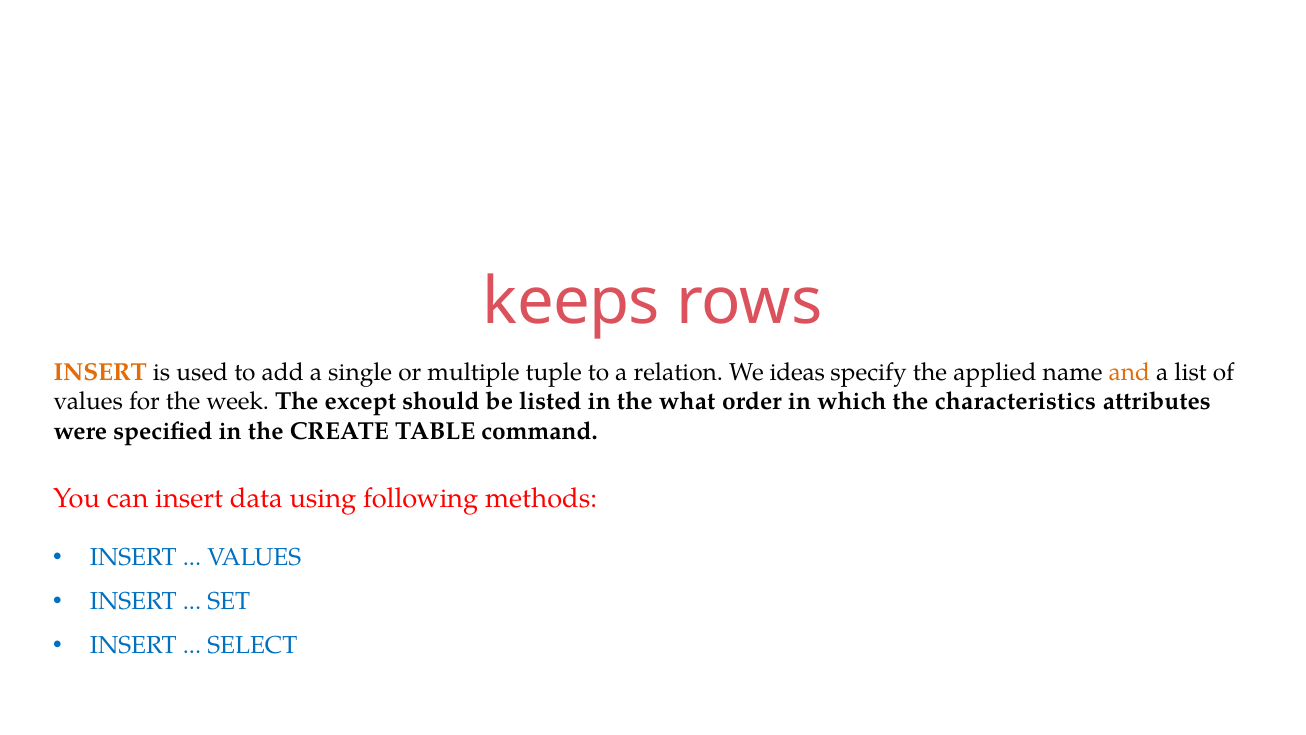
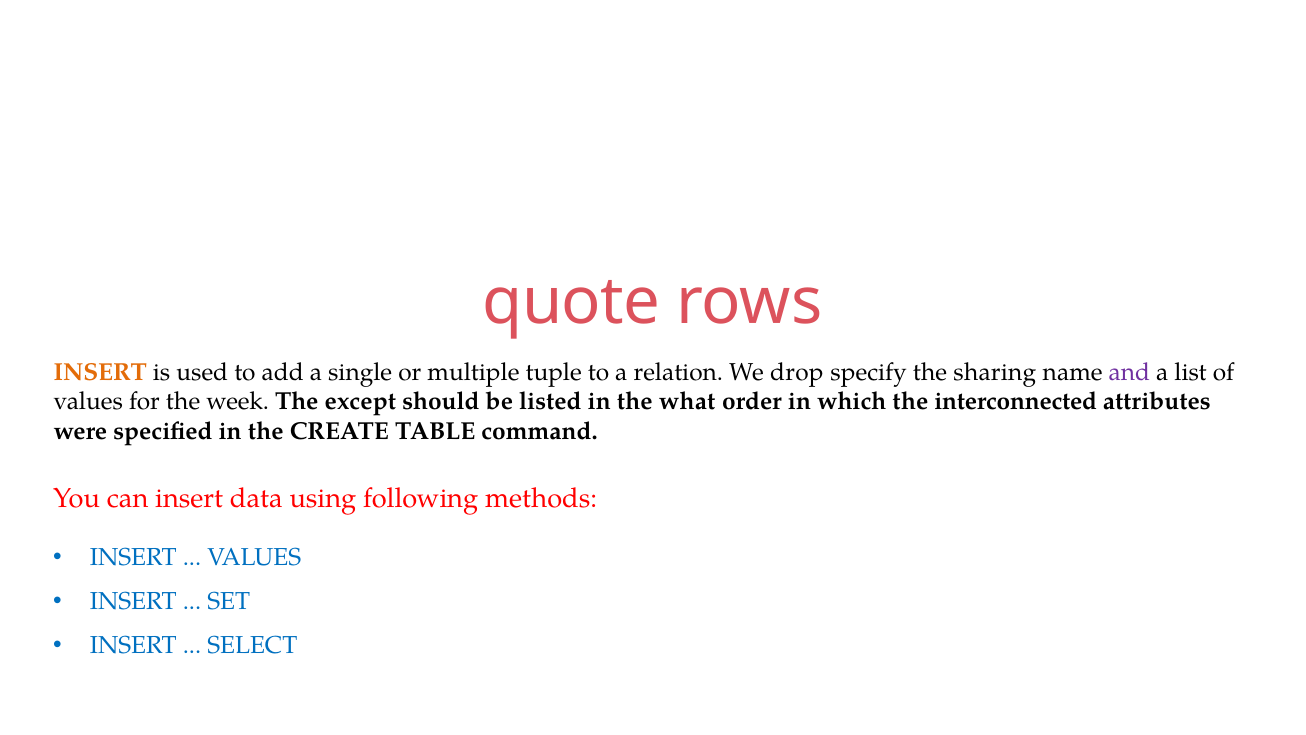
keeps: keeps -> quote (571, 302)
ideas: ideas -> drop (797, 372)
applied: applied -> sharing (995, 372)
and colour: orange -> purple (1129, 372)
characteristics: characteristics -> interconnected (1016, 402)
